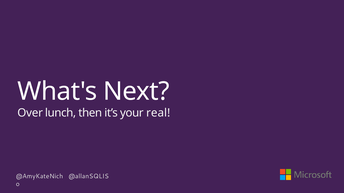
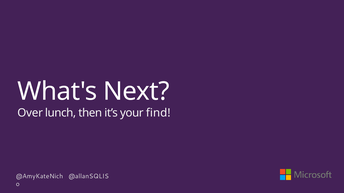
real: real -> find (158, 113)
